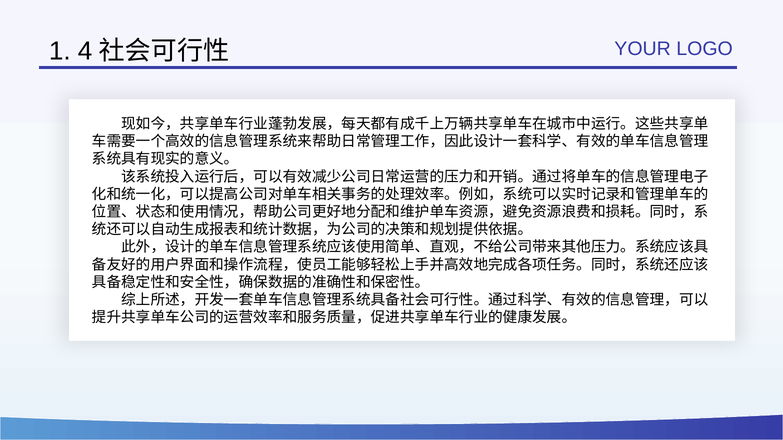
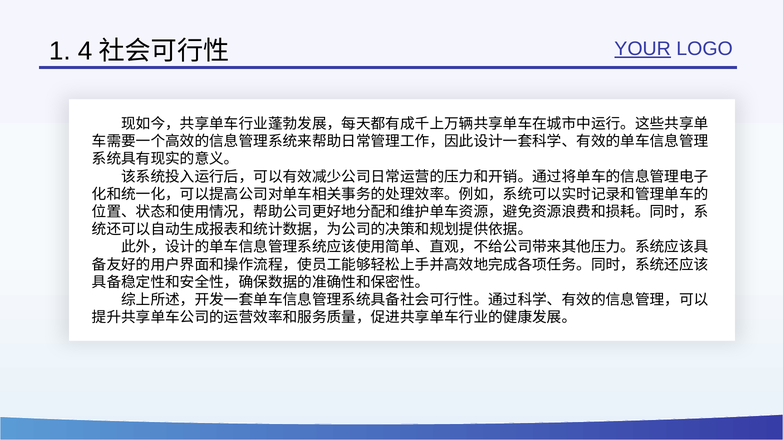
YOUR underline: none -> present (643, 49)
